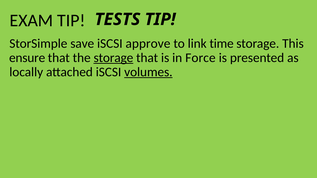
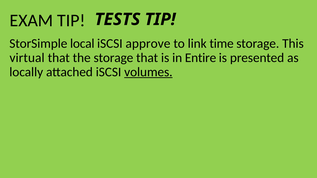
save: save -> local (82, 44)
ensure: ensure -> virtual (27, 58)
storage underline: present -> none (113, 58)
Force: Force -> Entire (201, 58)
